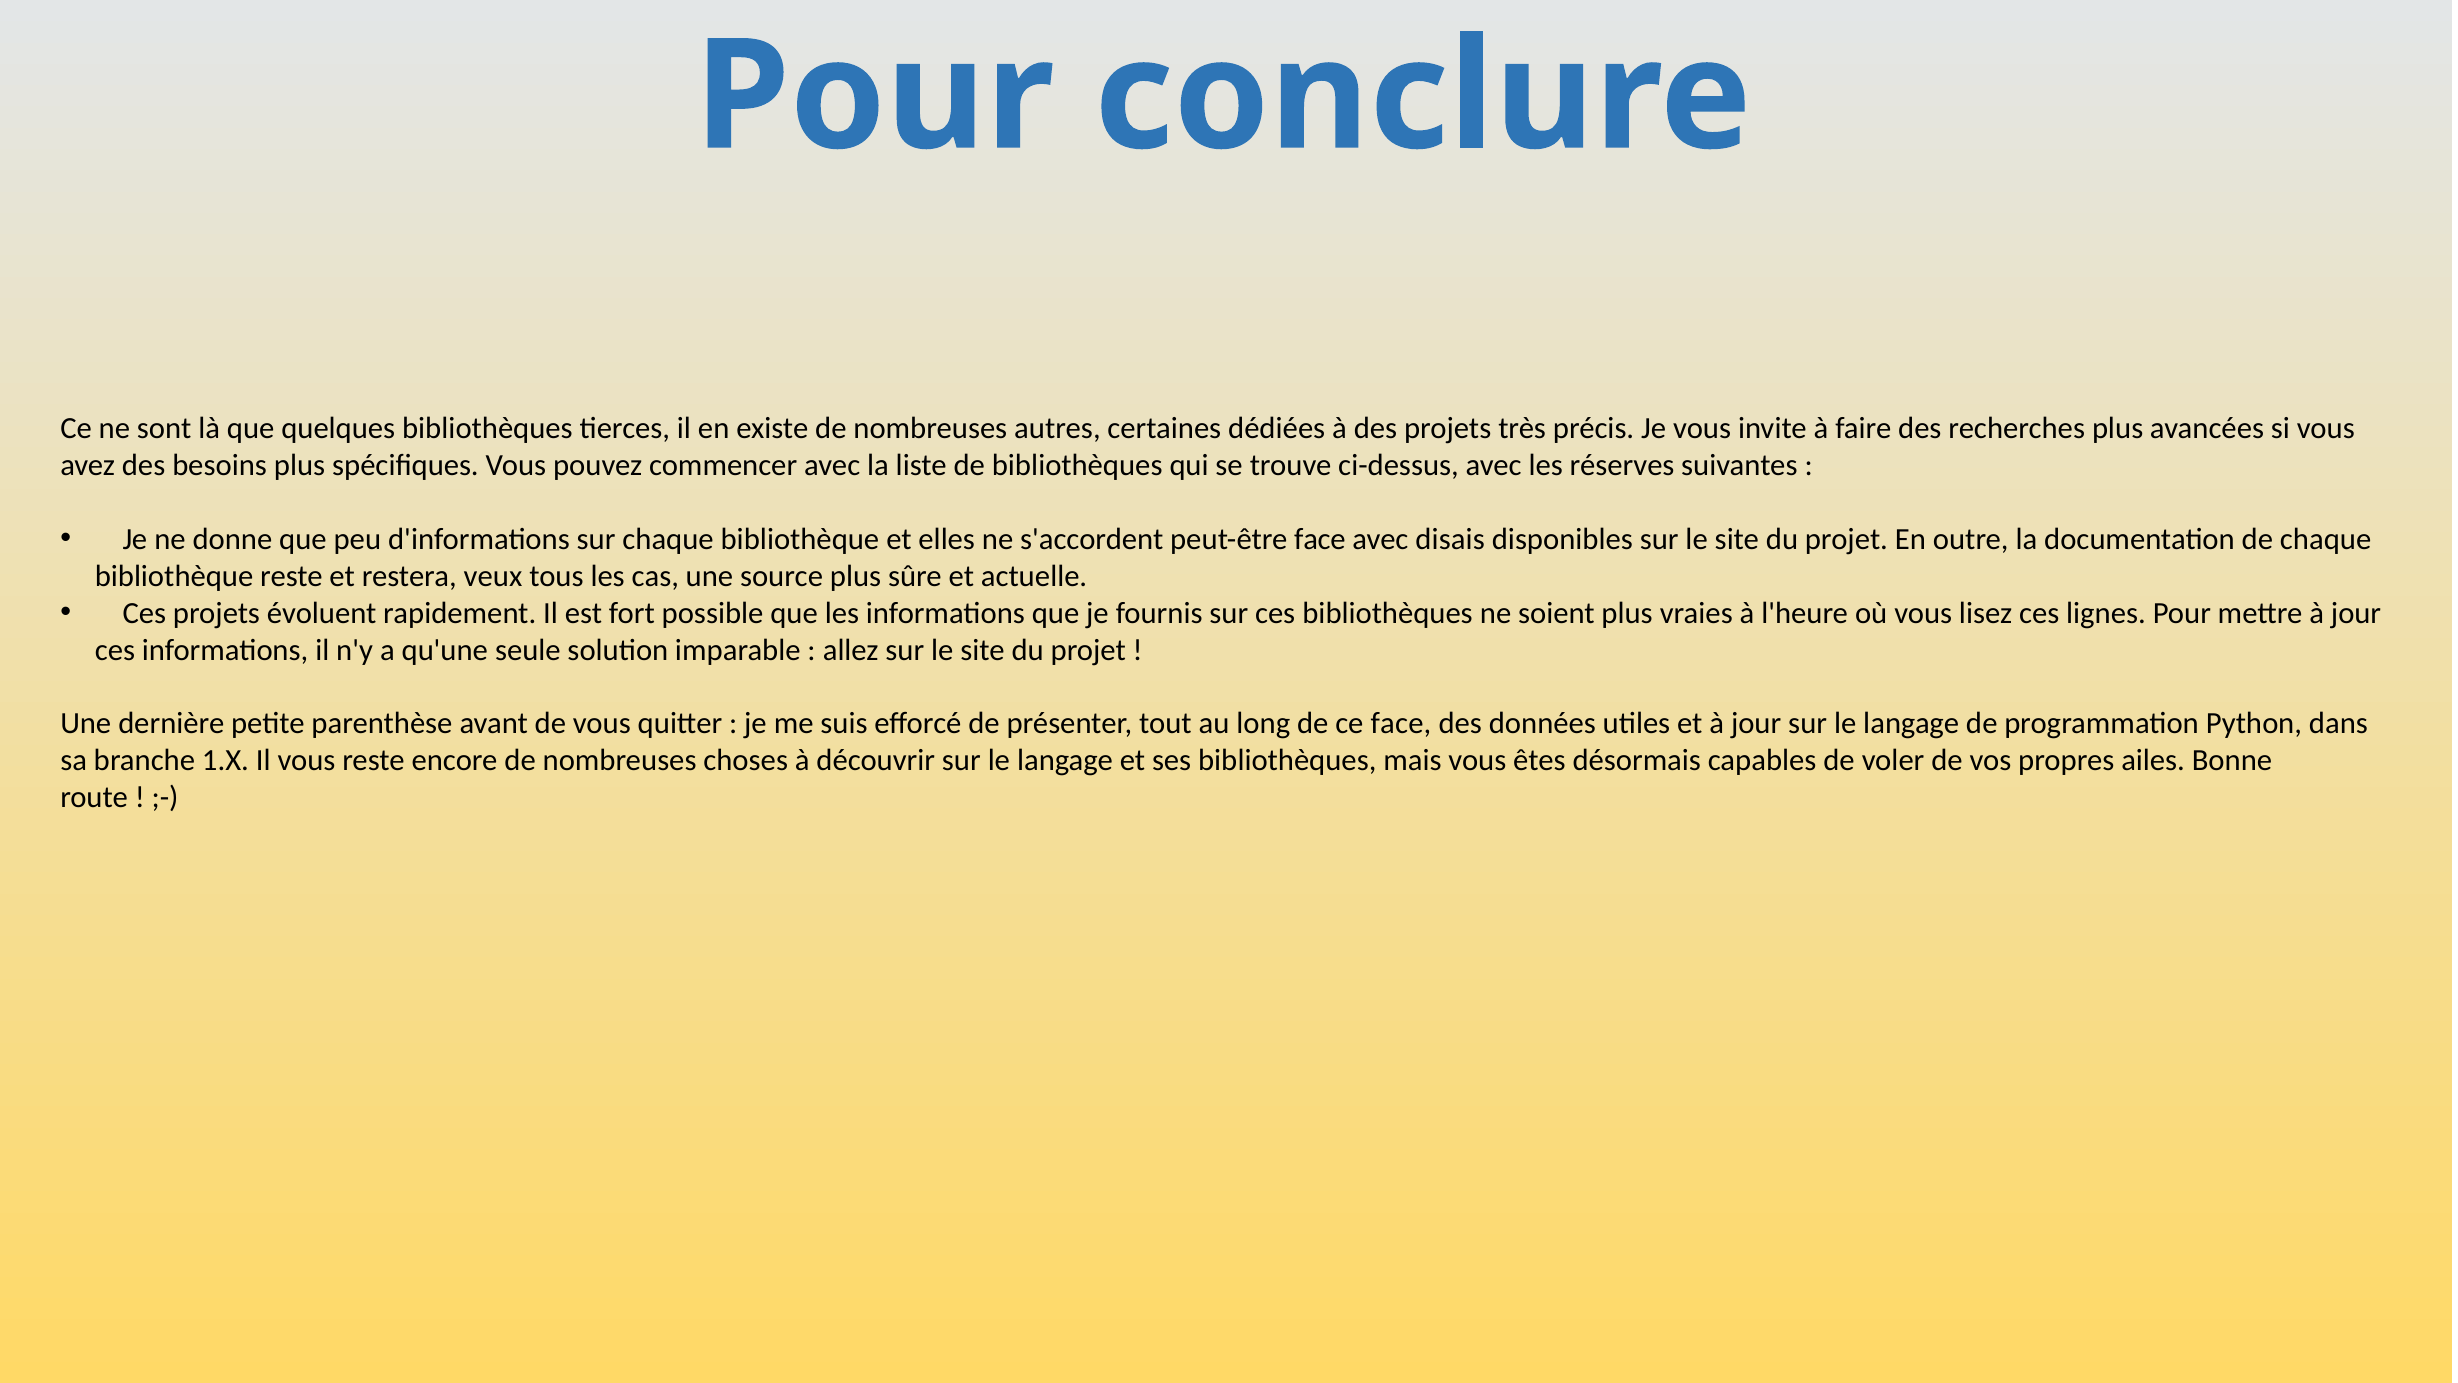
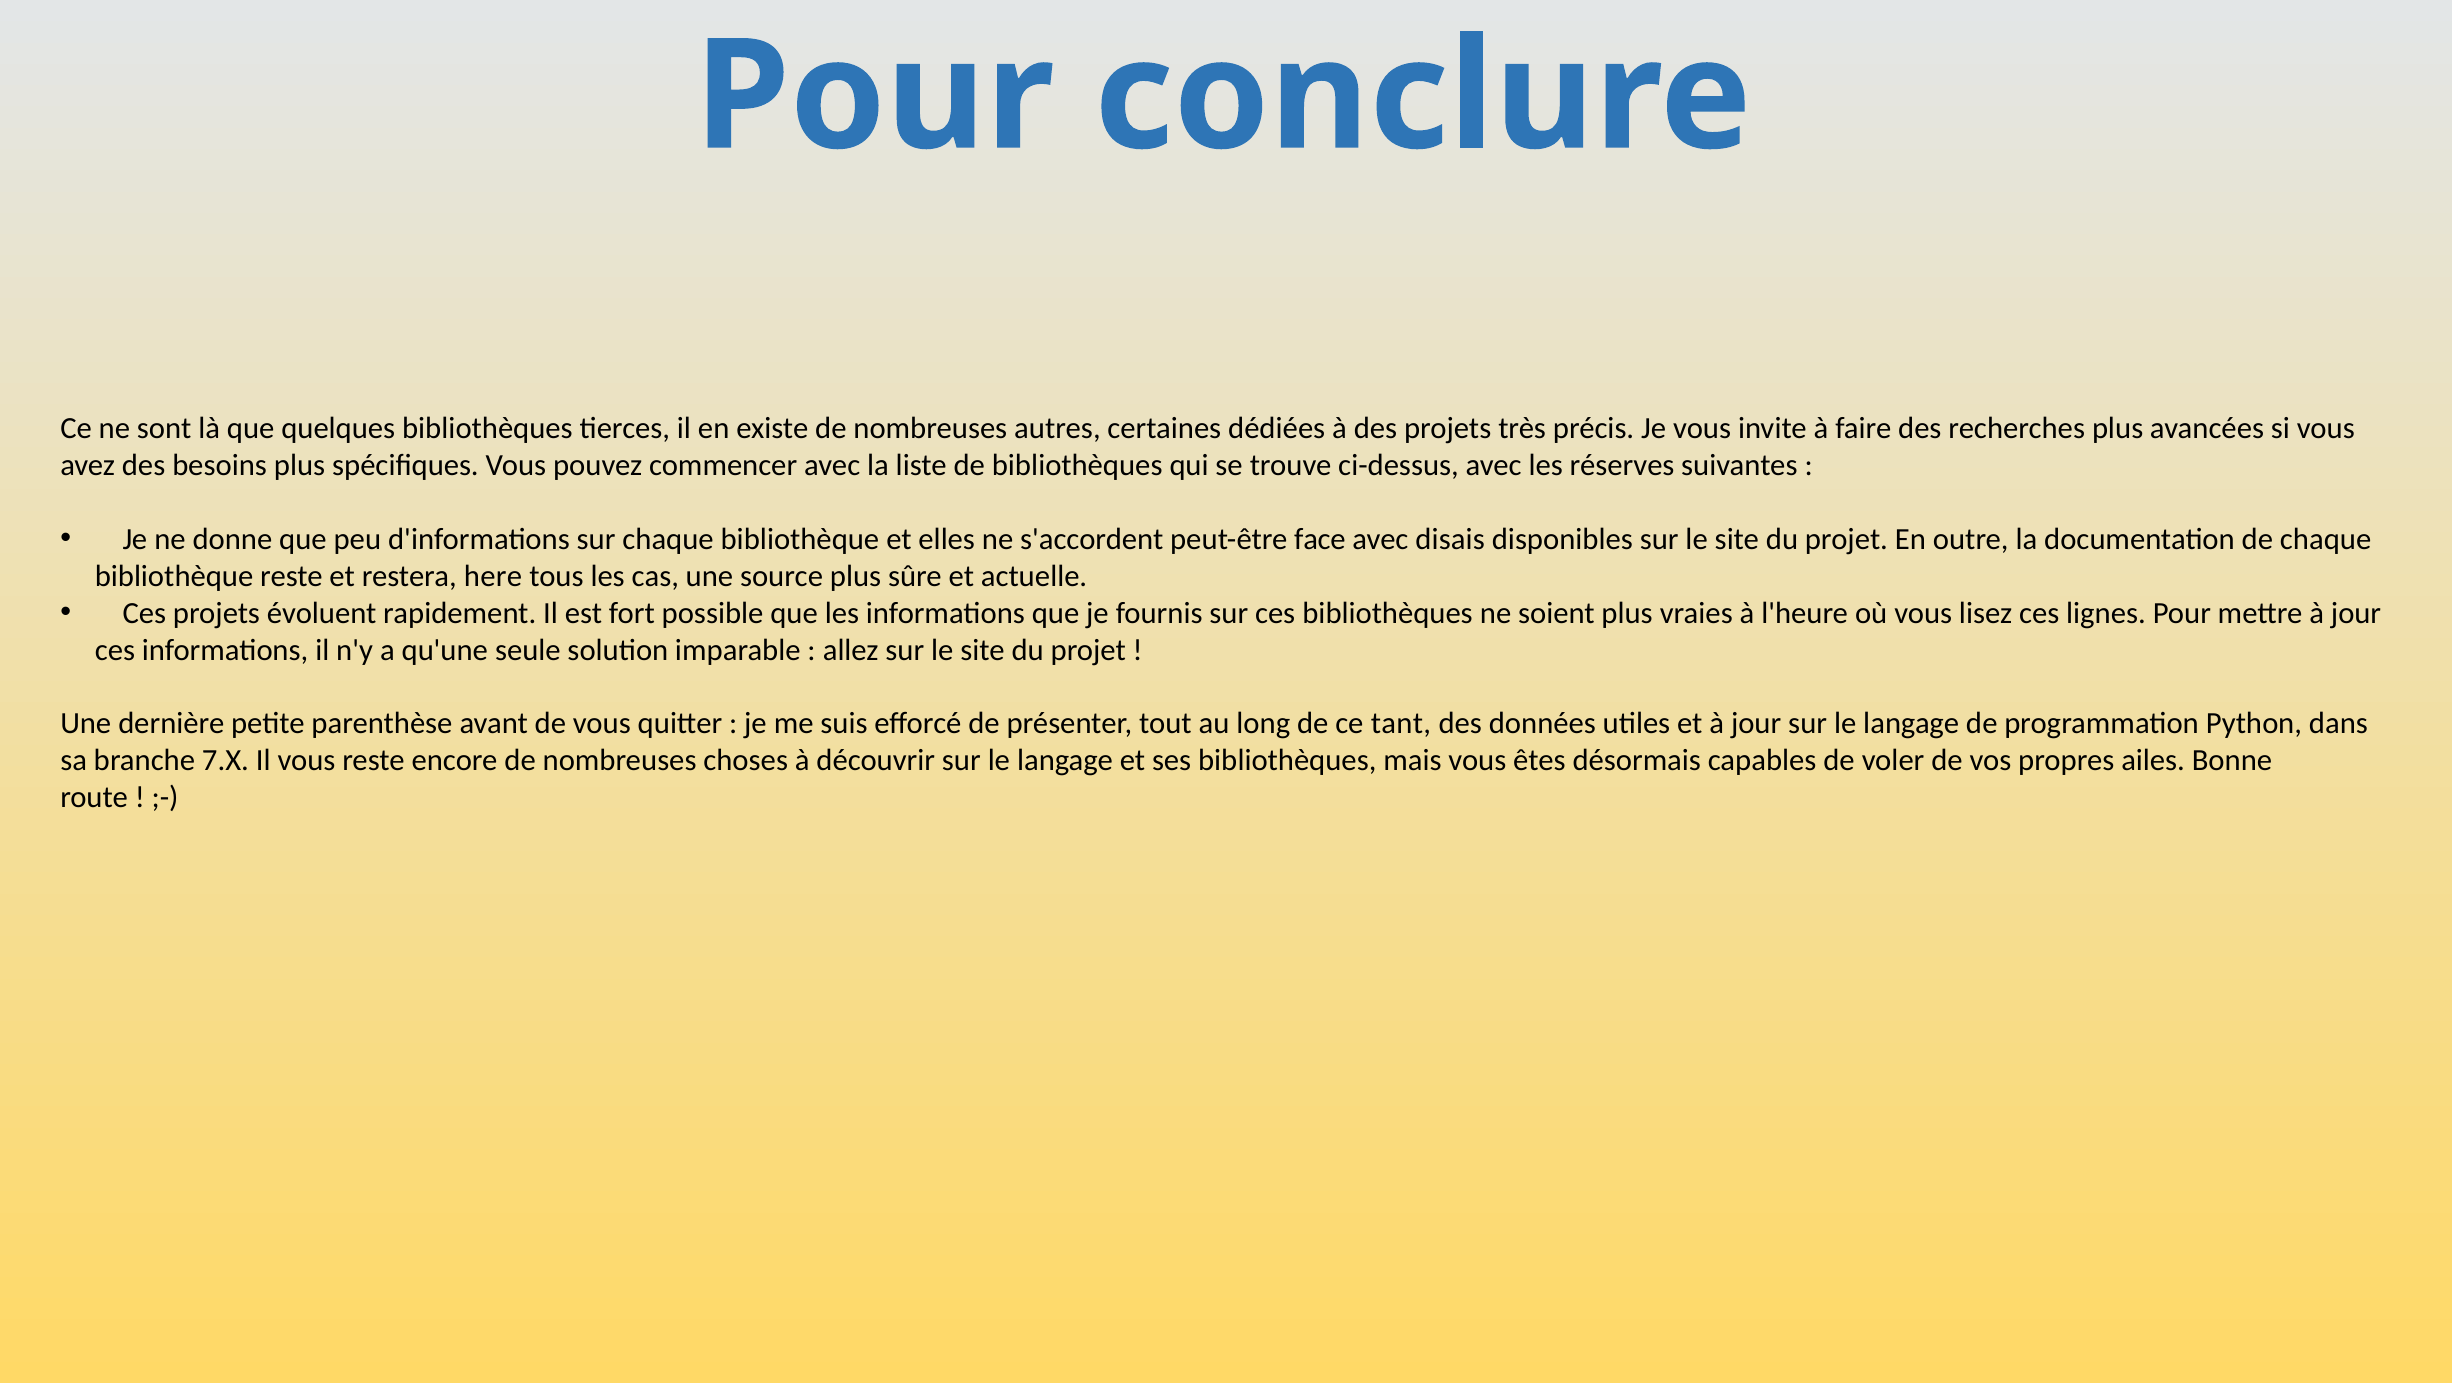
veux: veux -> here (493, 576)
ce face: face -> tant (1401, 724)
1.X: 1.X -> 7.X (225, 760)
